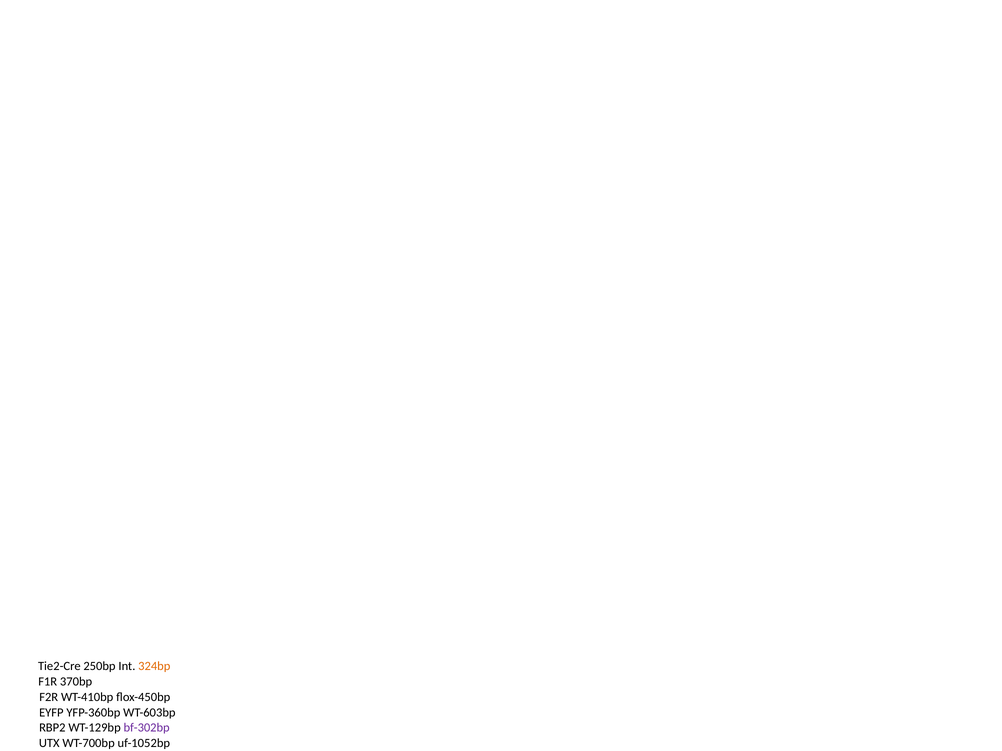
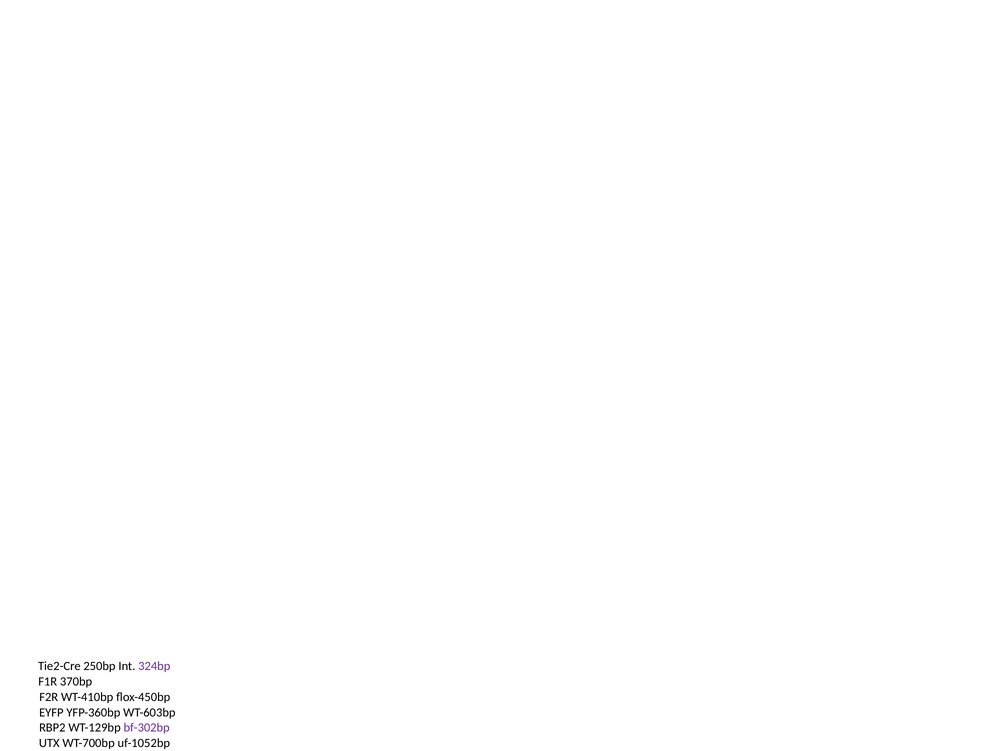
324bp colour: orange -> purple (154, 667)
